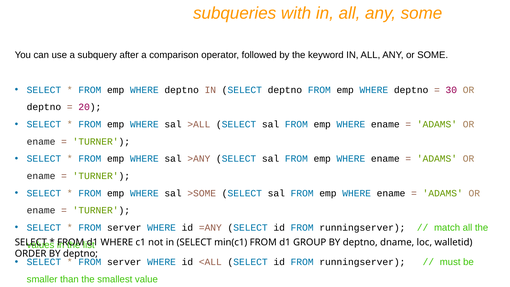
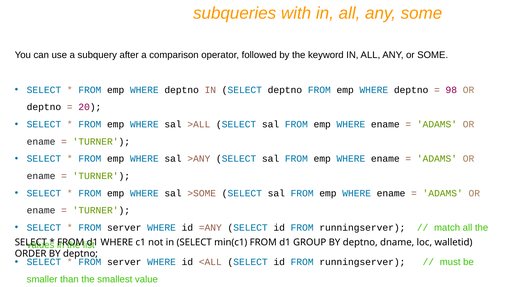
30: 30 -> 98 (451, 90)
